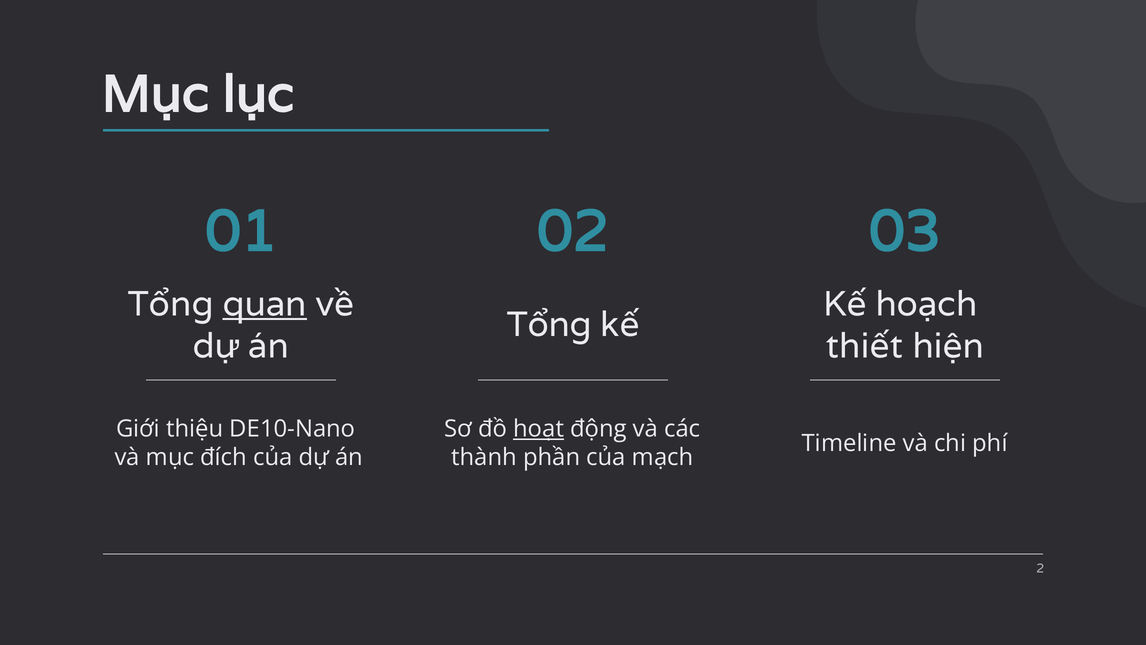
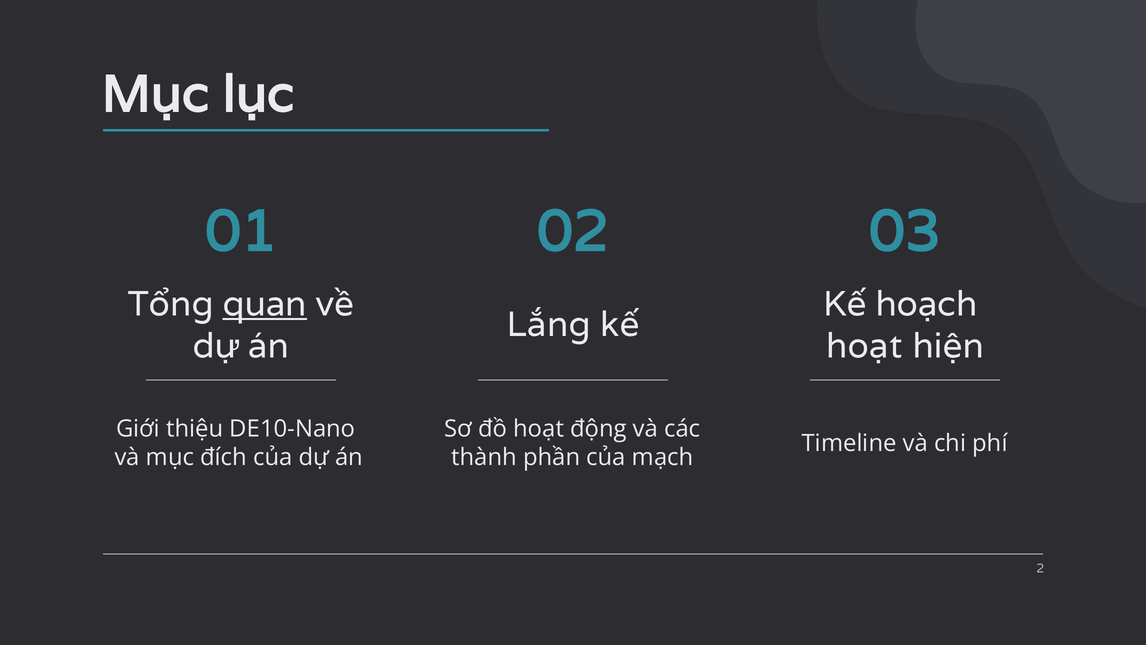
Tổng: Tổng -> Lắng (549, 325)
thiết: thiết -> hoạt (864, 346)
hoạt underline: present -> none (539, 429)
